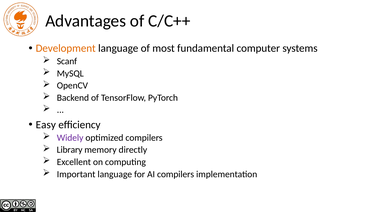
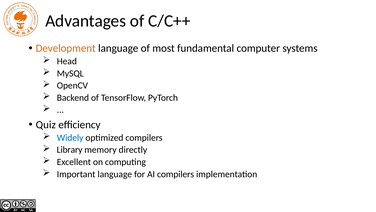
Scanf: Scanf -> Head (67, 61)
Easy: Easy -> Quiz (46, 124)
Widely colour: purple -> blue (70, 137)
